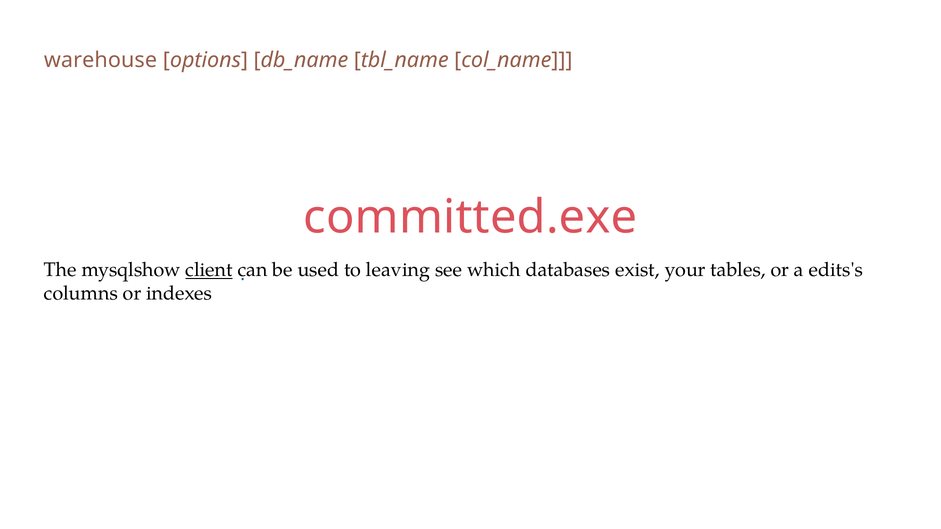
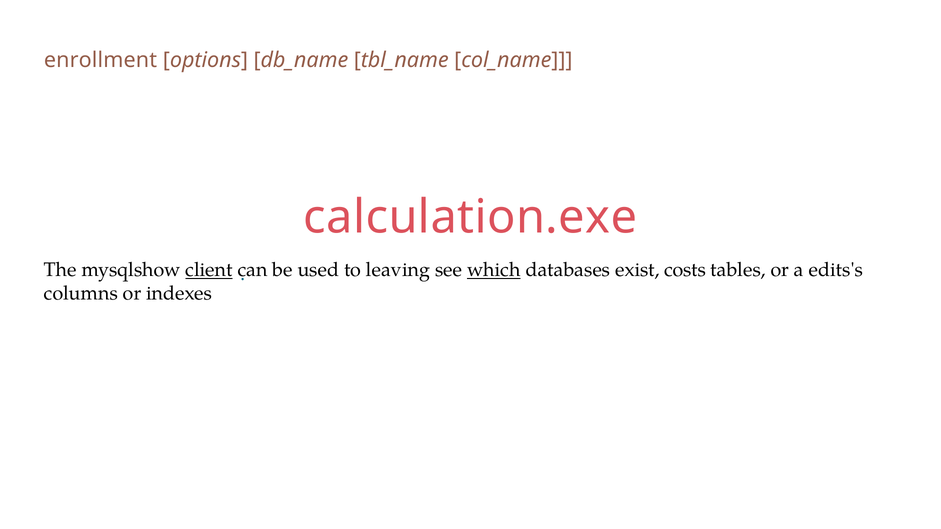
warehouse: warehouse -> enrollment (100, 60)
committed.exe: committed.exe -> calculation.exe (470, 217)
which underline: none -> present (494, 270)
your: your -> costs (685, 270)
